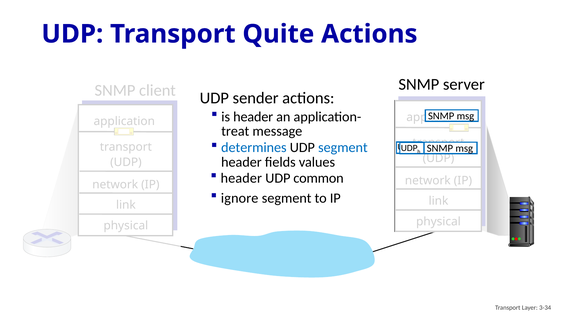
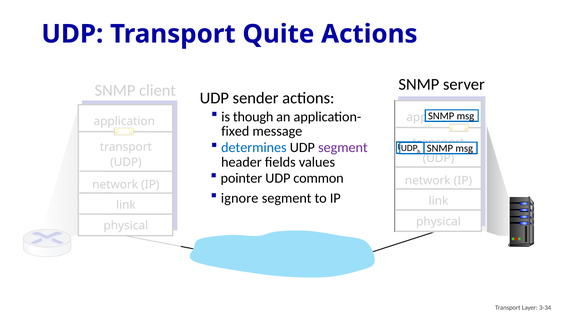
is header: header -> though (253, 117)
treat: treat -> fixed (235, 131)
segment colour: blue -> purple (343, 148)
header: header -> pointer (241, 178)
